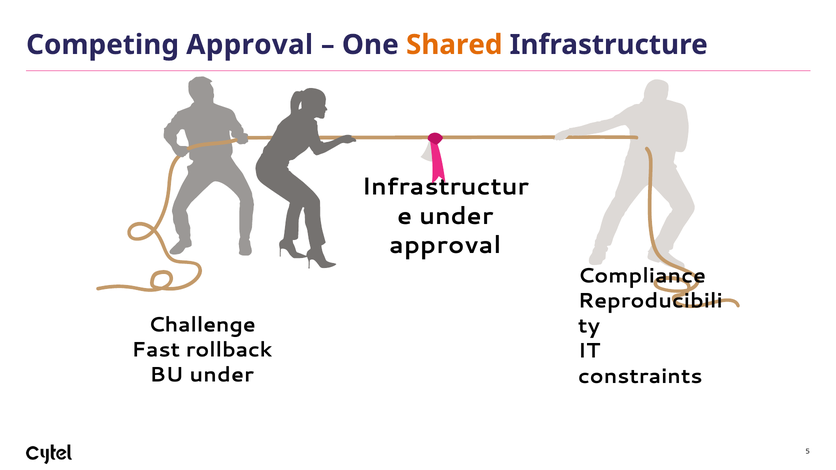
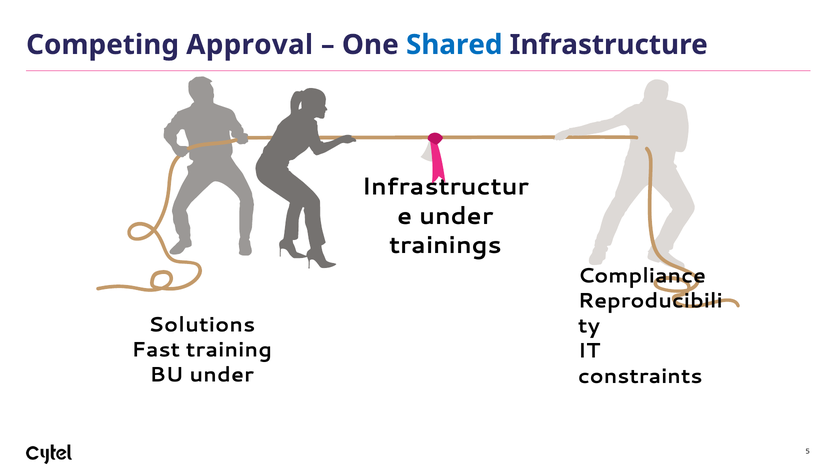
Shared colour: orange -> blue (454, 45)
approval: approval -> trainings (445, 245)
Challenge: Challenge -> Solutions (202, 325)
rollback: rollback -> training (229, 350)
